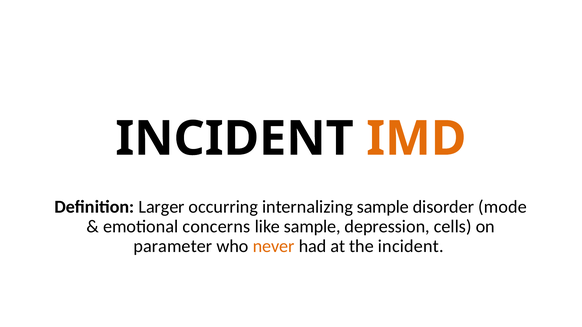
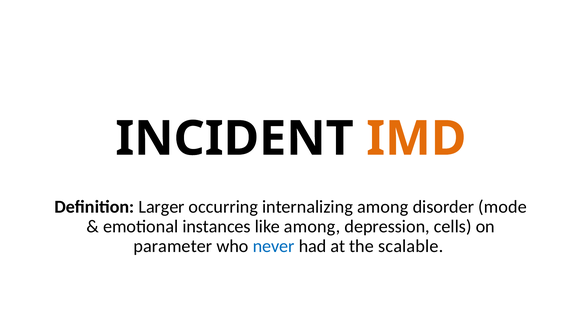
internalizing sample: sample -> among (383, 207)
concerns: concerns -> instances (217, 227)
like sample: sample -> among (312, 227)
never colour: orange -> blue (274, 247)
the incident: incident -> scalable (411, 247)
